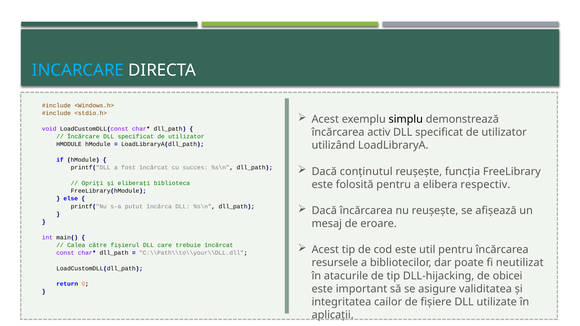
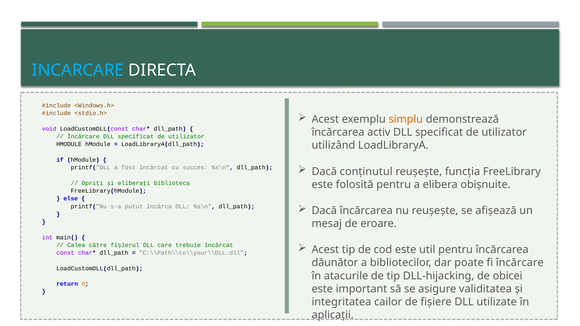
simplu colour: black -> orange (406, 119)
respectiv: respectiv -> obișnuite (485, 185)
resursele: resursele -> dăunător (335, 263)
fi neutilizat: neutilizat -> încărcare (520, 263)
